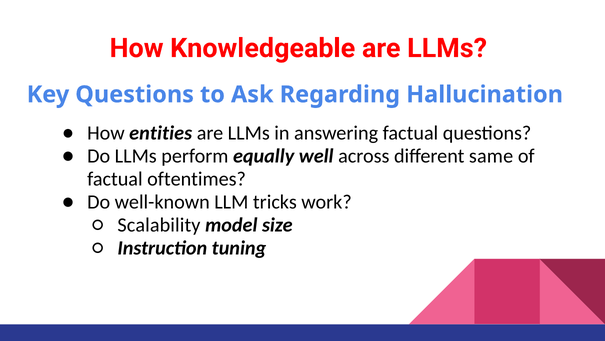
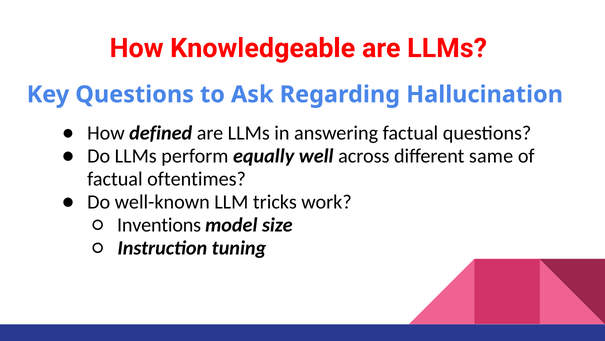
entities: entities -> defined (161, 133)
Scalability: Scalability -> Inventions (159, 225)
